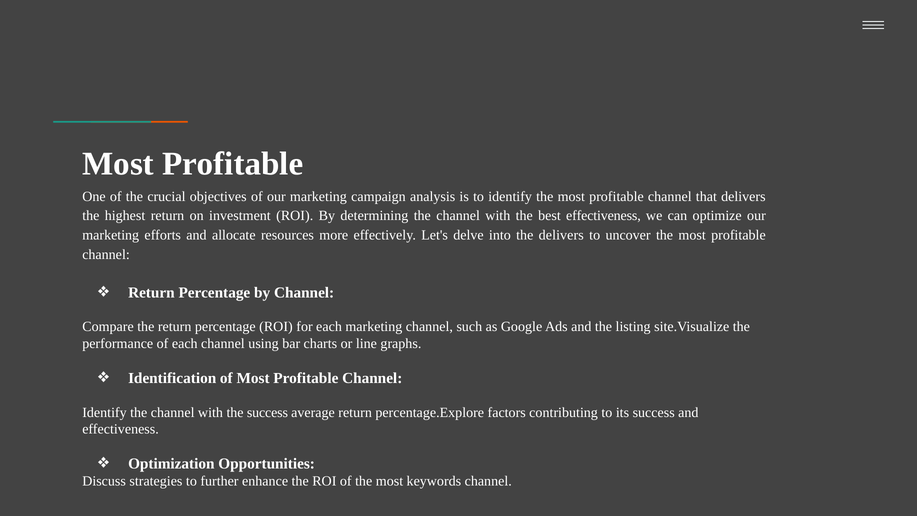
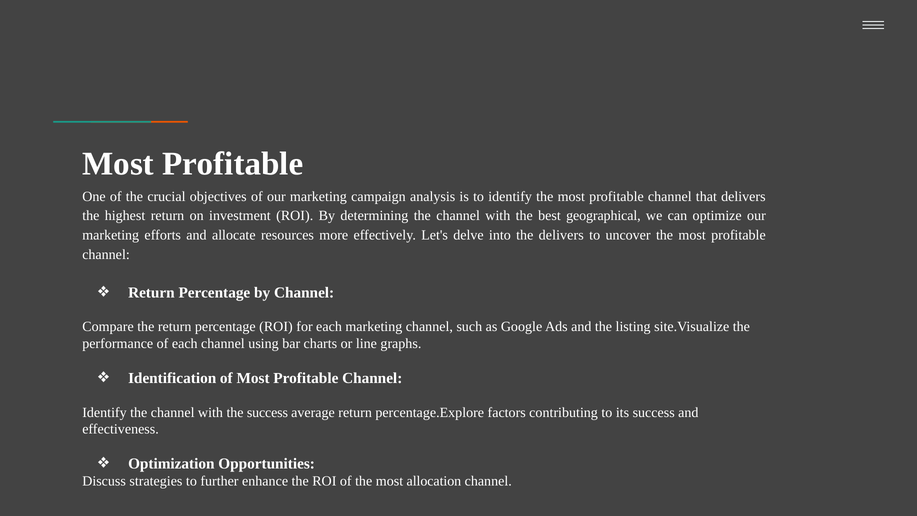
best effectiveness: effectiveness -> geographical (603, 216)
keywords: keywords -> allocation (434, 481)
